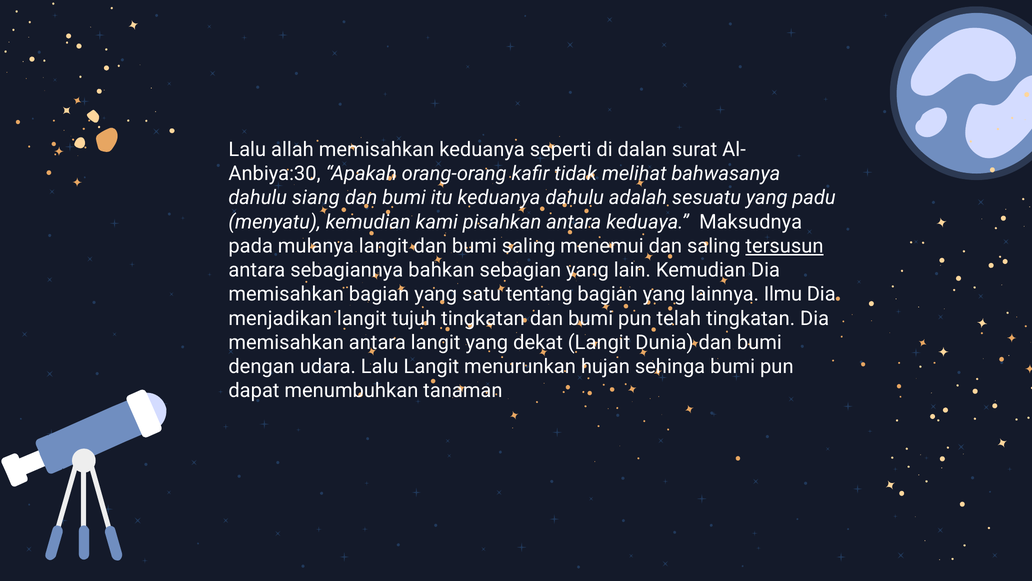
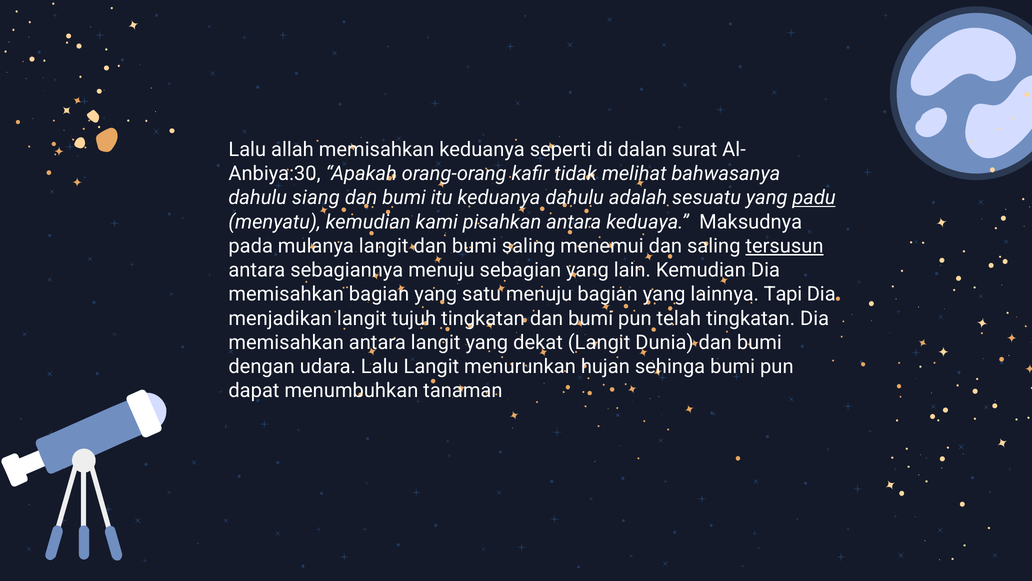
padu underline: none -> present (814, 198)
sebagiannya bahkan: bahkan -> menuju (441, 270)
satu tentang: tentang -> menuju (539, 294)
Ilmu: Ilmu -> Tapi (783, 294)
